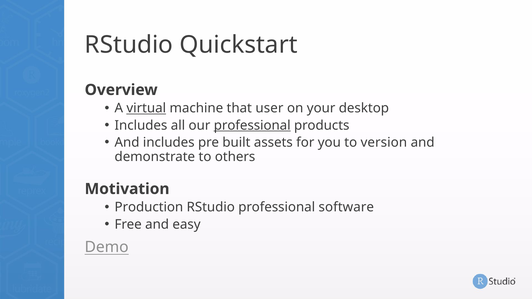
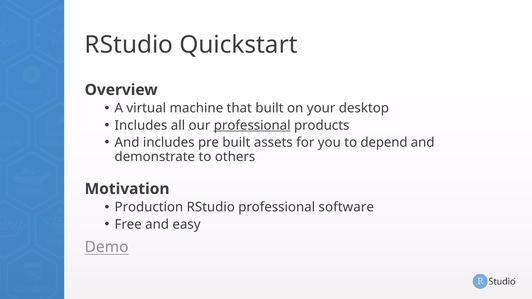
virtual underline: present -> none (146, 108)
that user: user -> built (269, 108)
version: version -> depend (384, 143)
